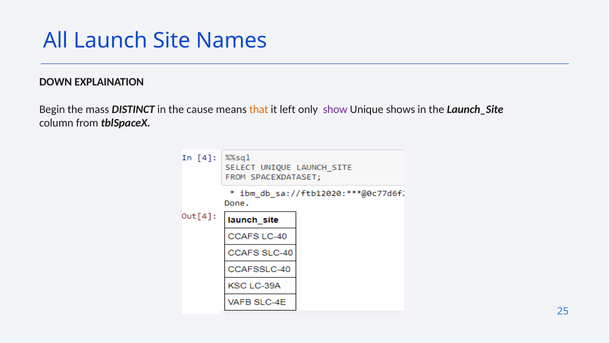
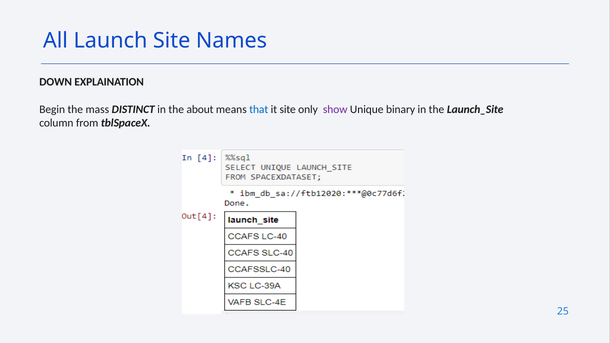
cause: cause -> about (200, 109)
that colour: orange -> blue (259, 109)
it left: left -> site (288, 109)
shows: shows -> binary (401, 109)
